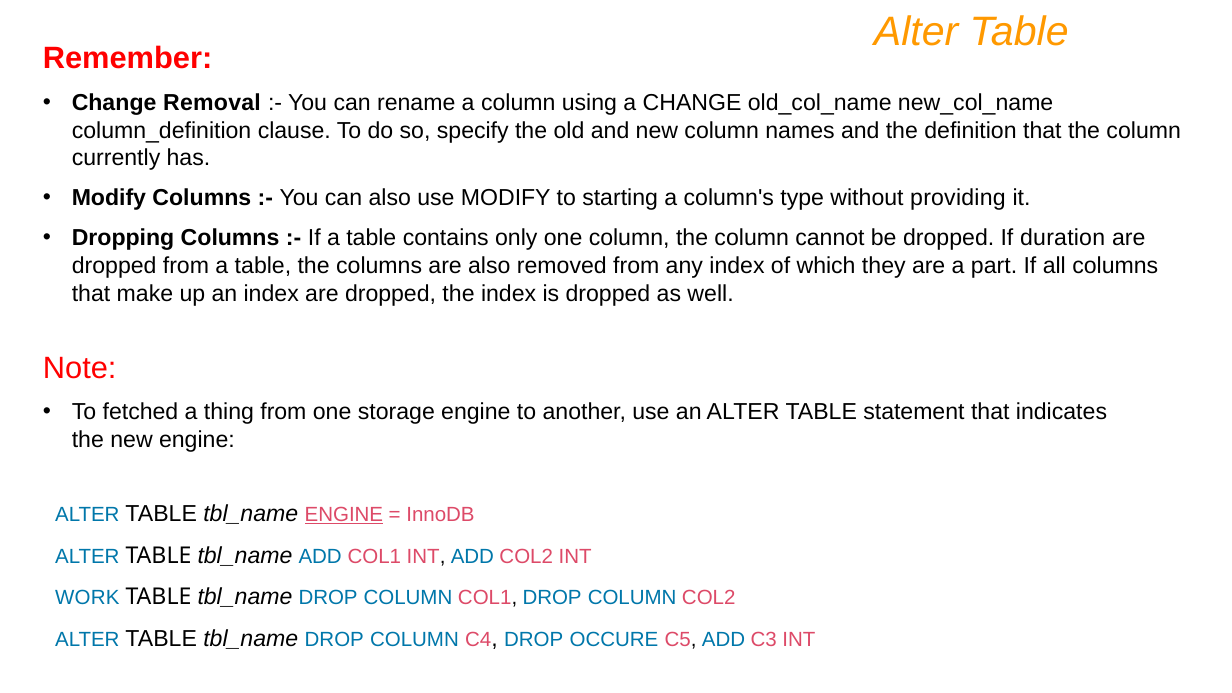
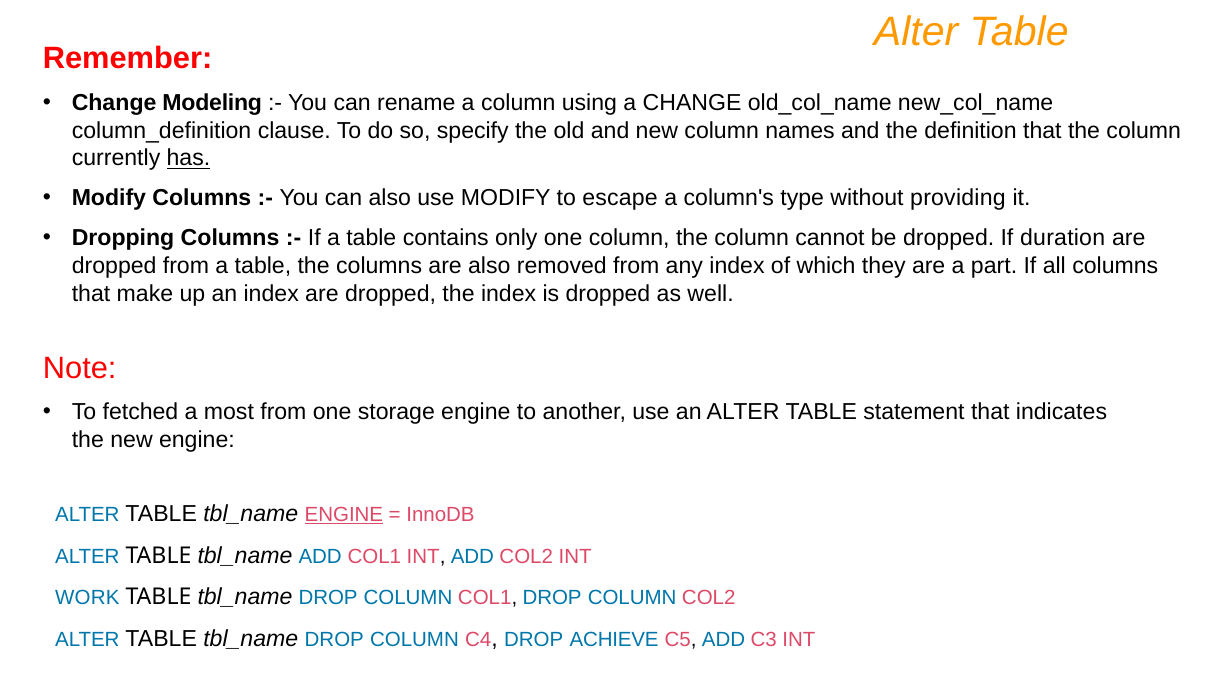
Removal: Removal -> Modeling (212, 103)
has underline: none -> present (188, 158)
starting: starting -> escape (620, 198)
thing: thing -> most (229, 412)
OCCURE: OCCURE -> ACHIEVE (614, 639)
